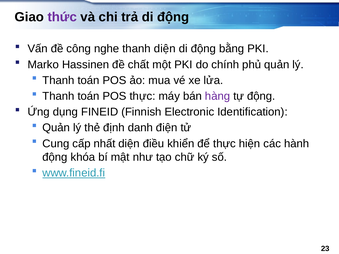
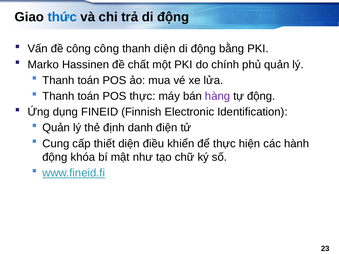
thức colour: purple -> blue (62, 17)
công nghe: nghe -> công (107, 49)
nhất: nhất -> thiết (105, 144)
